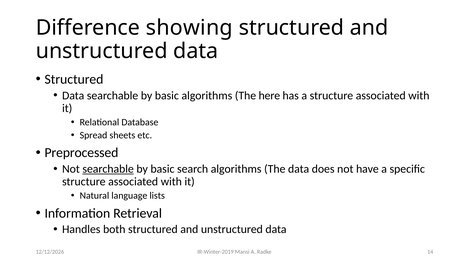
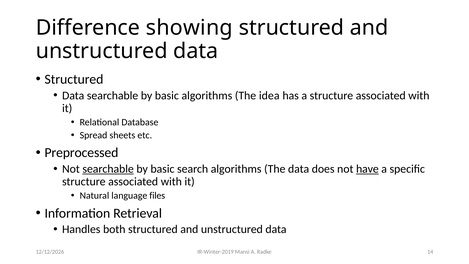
here: here -> idea (269, 95)
have underline: none -> present (367, 169)
lists: lists -> files (157, 196)
